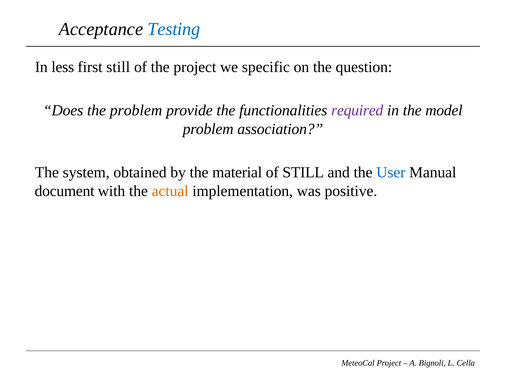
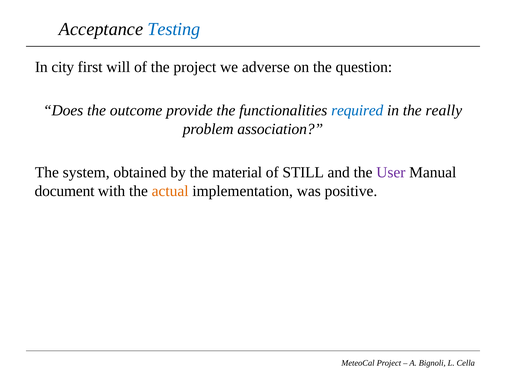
less: less -> city (63, 67)
first still: still -> will (118, 67)
specific: specific -> adverse (266, 67)
the problem: problem -> outcome (136, 110)
required colour: purple -> blue (357, 110)
model: model -> really (444, 110)
User colour: blue -> purple (391, 172)
